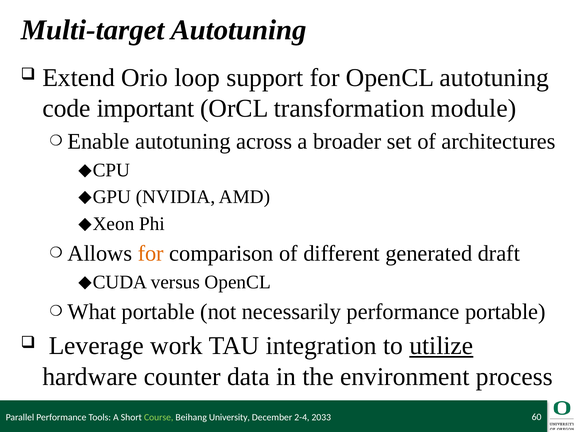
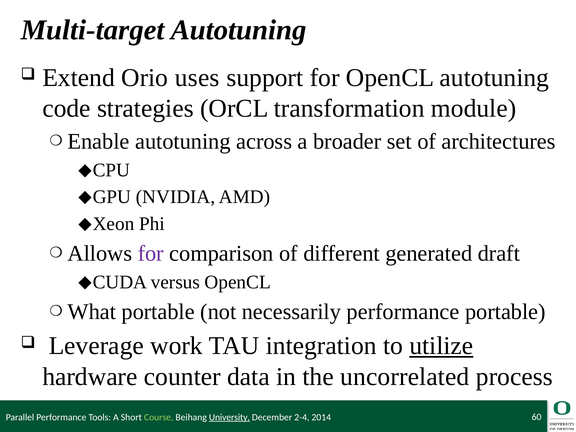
loop: loop -> uses (197, 78)
important: important -> strategies (145, 108)
for colour: orange -> purple (151, 253)
environment: environment -> uncorrelated (405, 377)
University underline: none -> present (229, 417)
2033: 2033 -> 2014 (321, 417)
